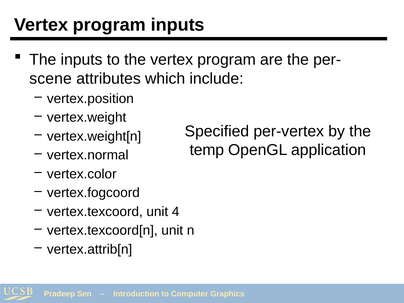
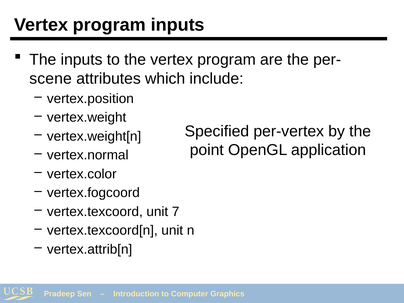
temp: temp -> point (207, 150)
4: 4 -> 7 (176, 212)
